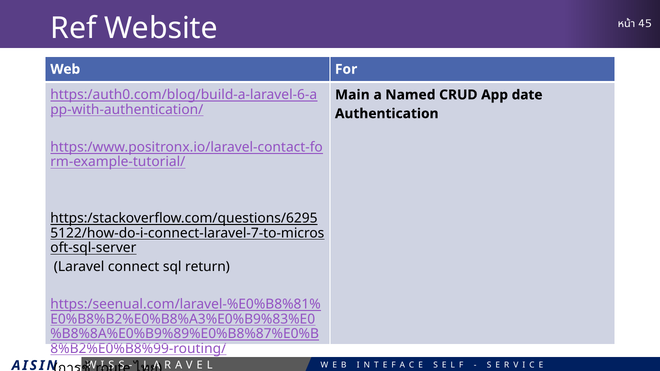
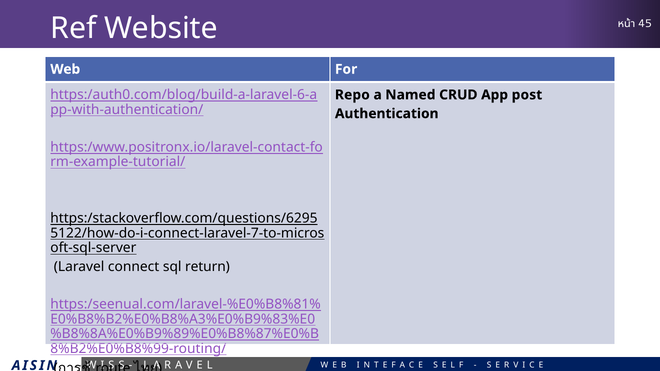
Main: Main -> Repo (352, 95)
date: date -> post (527, 95)
